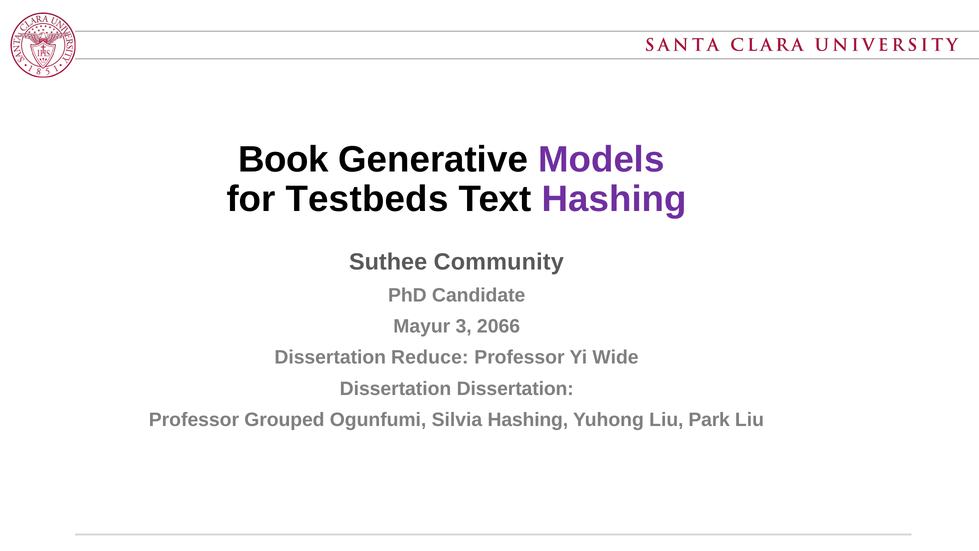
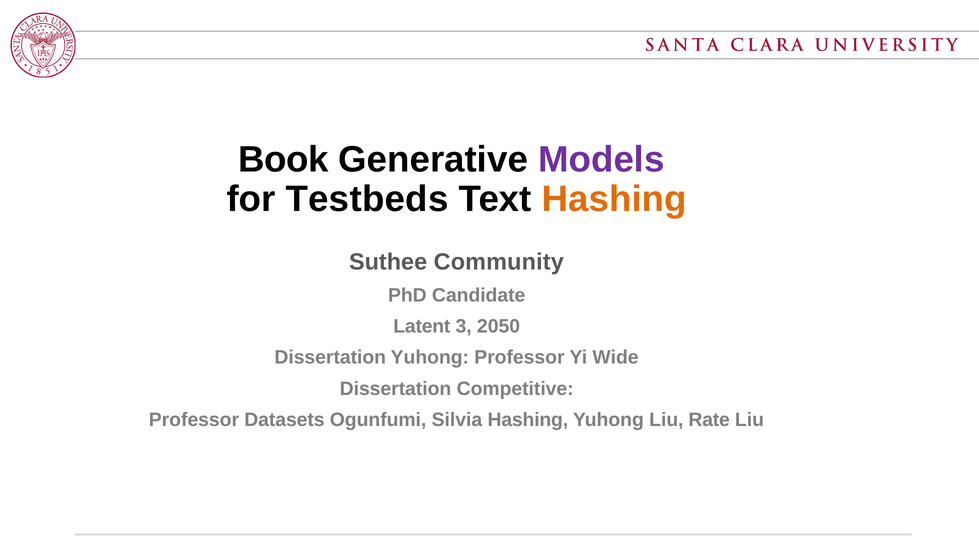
Hashing colour: purple -> orange (614, 199)
Mayur: Mayur -> Latent (422, 326)
2066: 2066 -> 2050 (499, 326)
Dissertation Reduce: Reduce -> Yuhong (430, 357)
Dissertation Dissertation: Dissertation -> Competitive (515, 388)
Grouped: Grouped -> Datasets (284, 420)
Park: Park -> Rate (709, 420)
